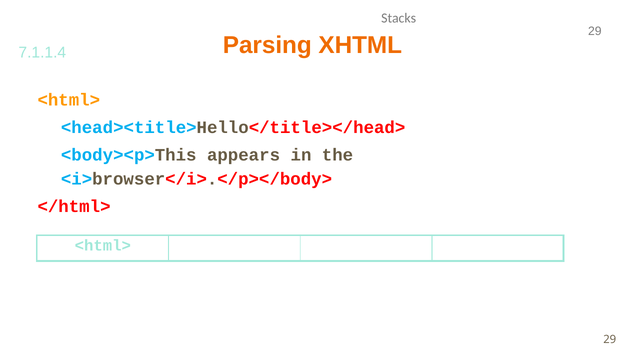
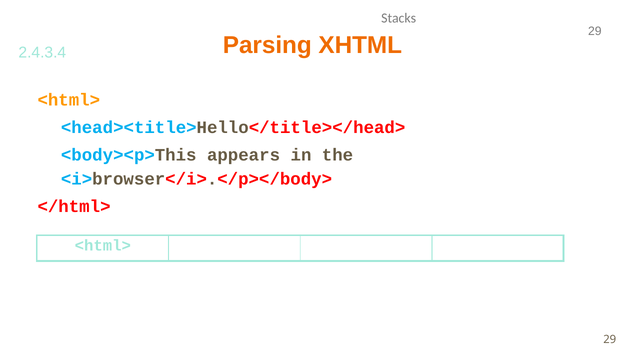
7.1.1.4: 7.1.1.4 -> 2.4.3.4 (42, 52)
